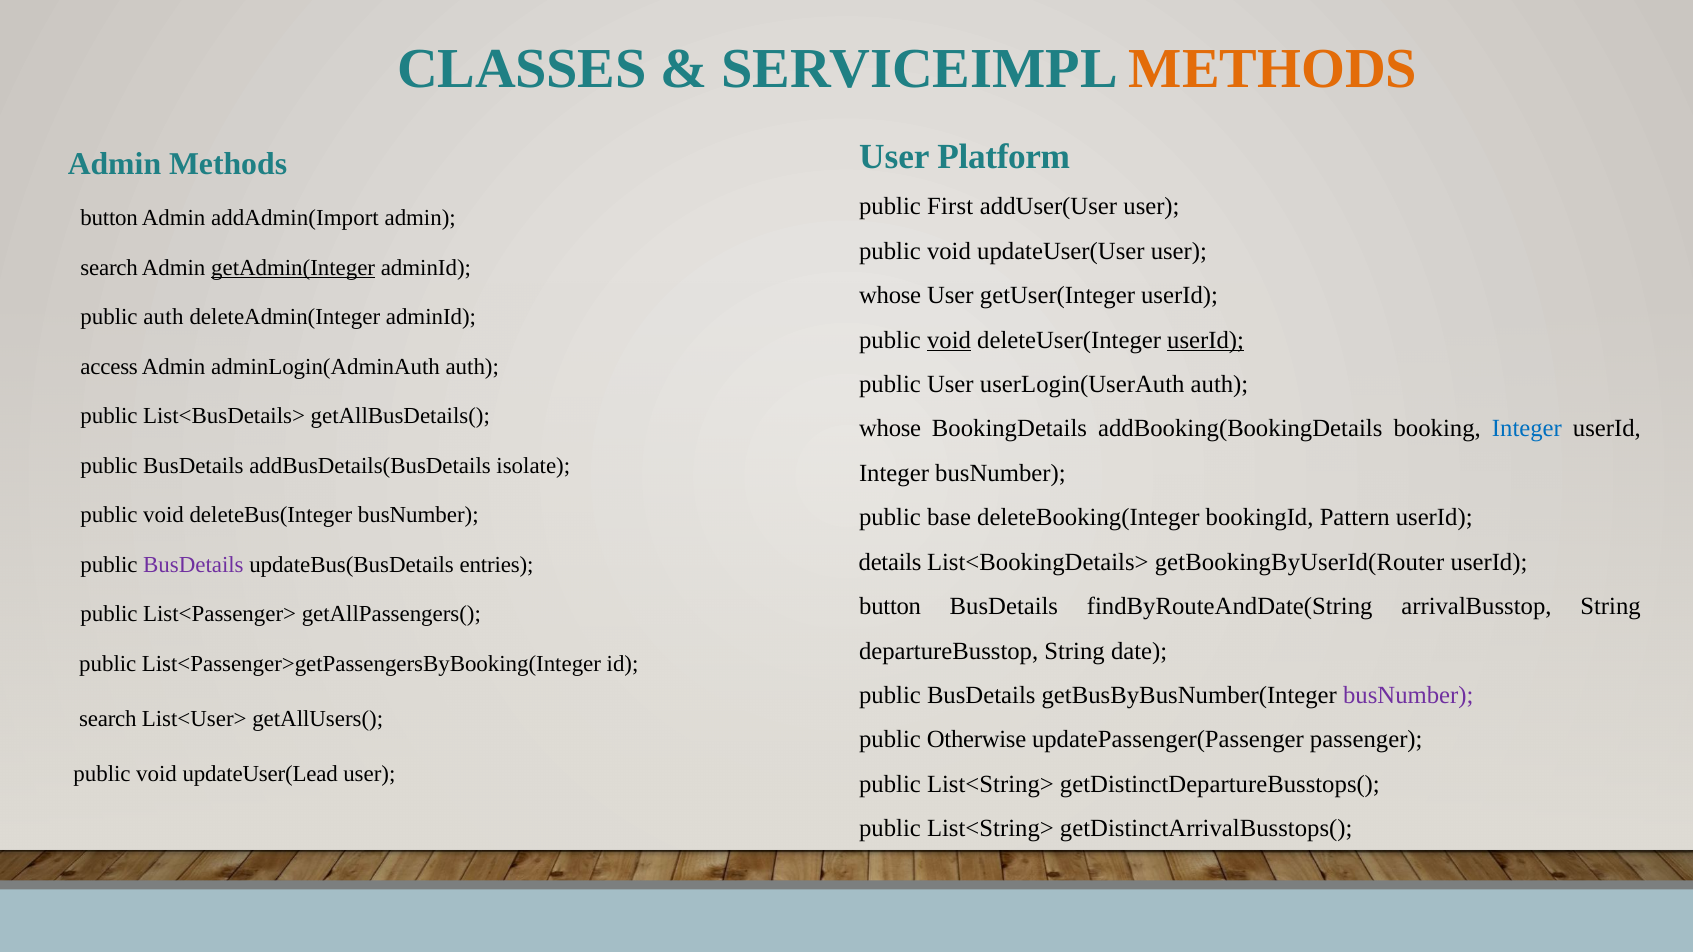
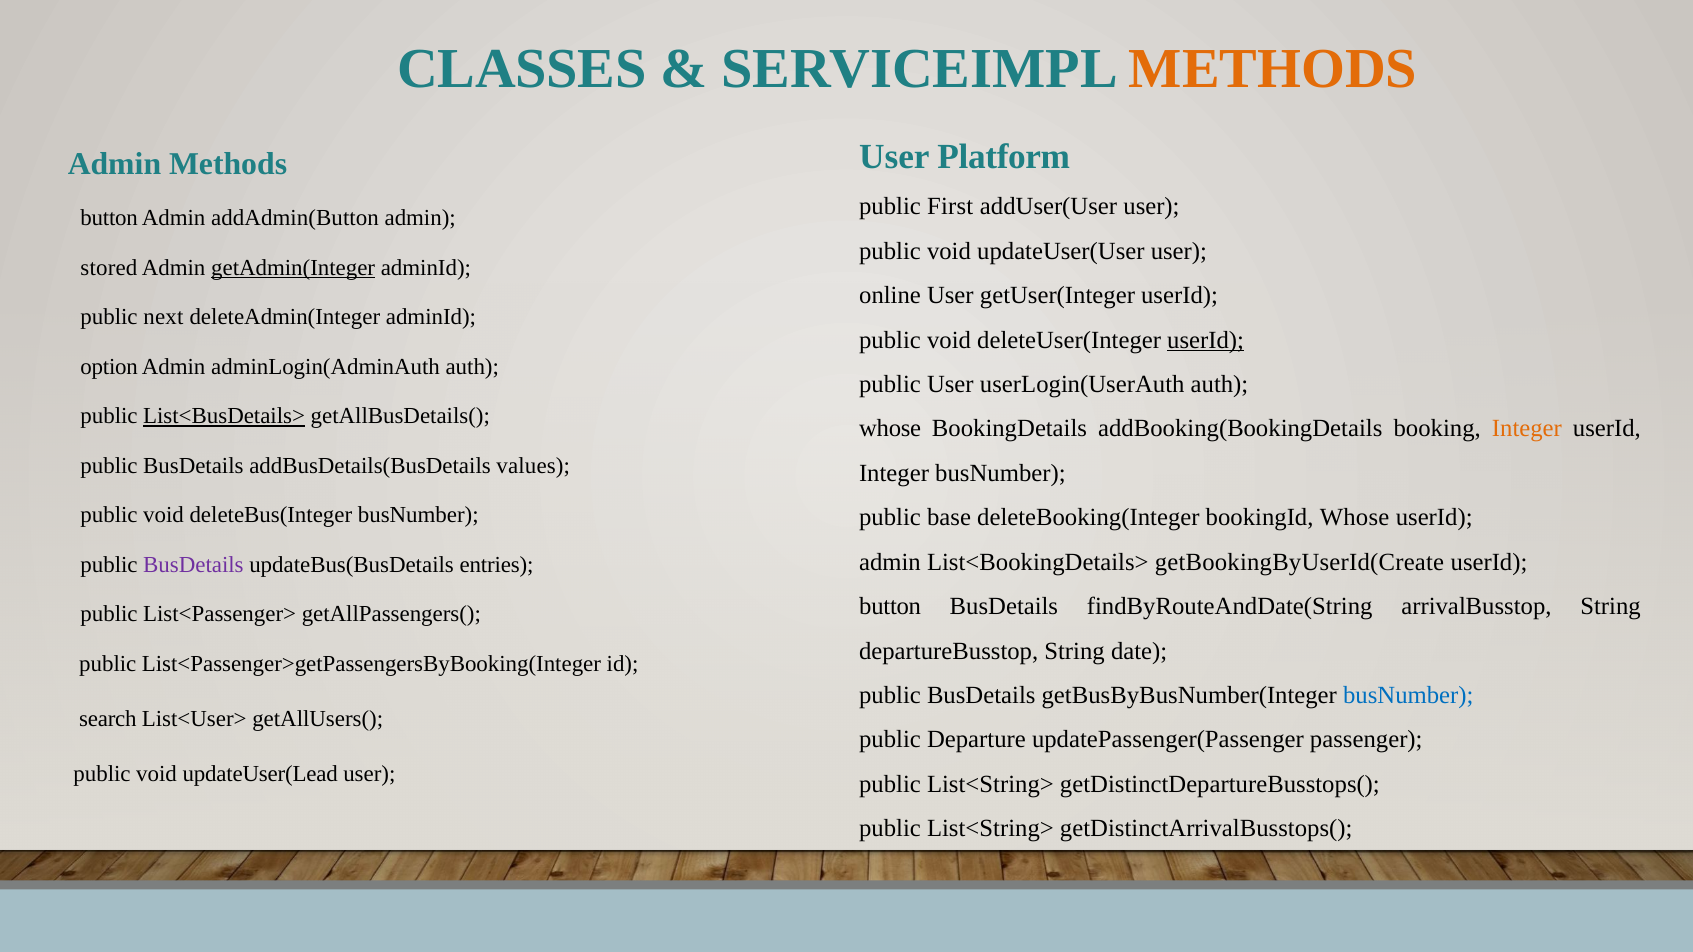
addAdmin(Import: addAdmin(Import -> addAdmin(Button (295, 218)
search: search -> stored (109, 268)
whose: whose -> online (890, 296)
public auth: auth -> next (163, 317)
void underline: present -> none (949, 340)
access: access -> option (109, 367)
List<BusDetails> underline: none -> present (224, 416)
Integer colour: blue -> orange (1527, 429)
isolate: isolate -> values (533, 466)
bookingId Pattern: Pattern -> Whose (1355, 518)
details: details -> admin (890, 562)
getBookingByUserId(Router: getBookingByUserId(Router -> getBookingByUserId(Create (1299, 562)
busNumber colour: purple -> blue (1408, 696)
Otherwise: Otherwise -> Departure (976, 740)
